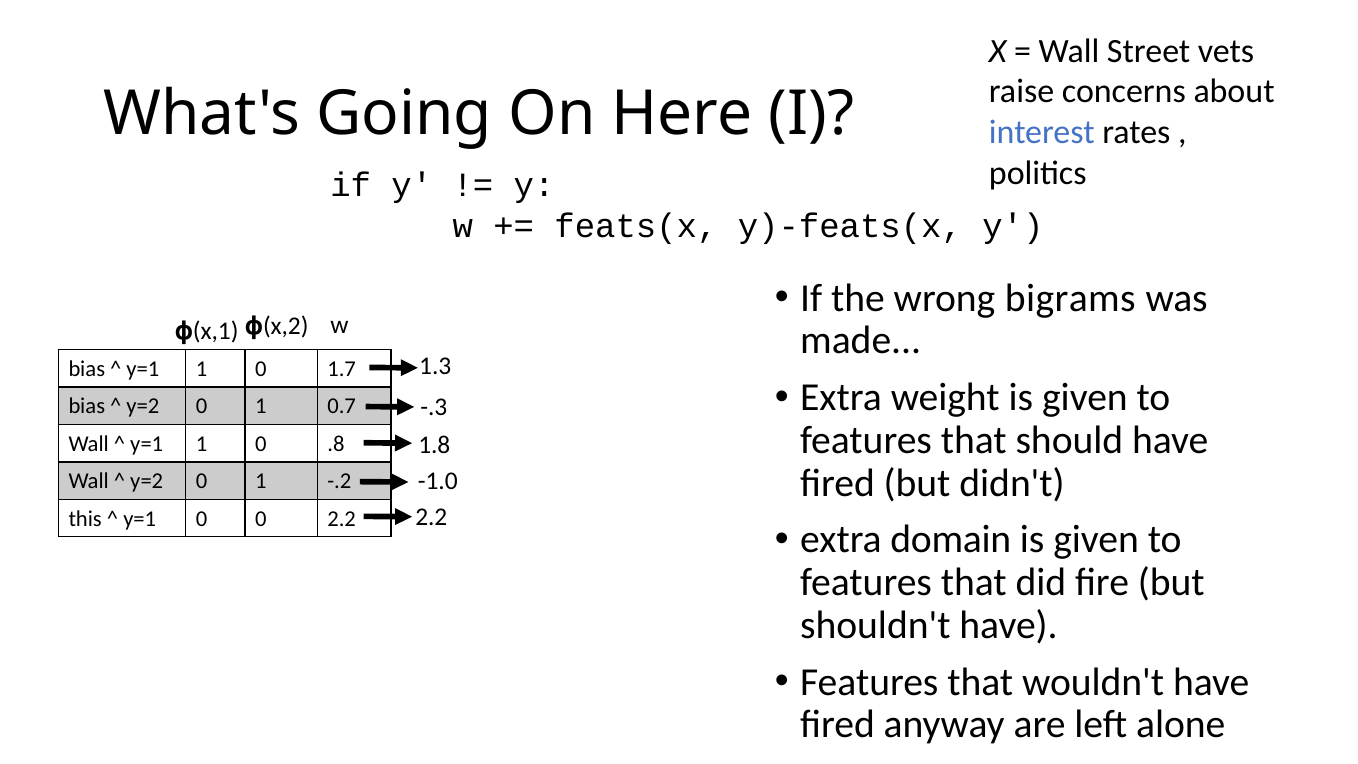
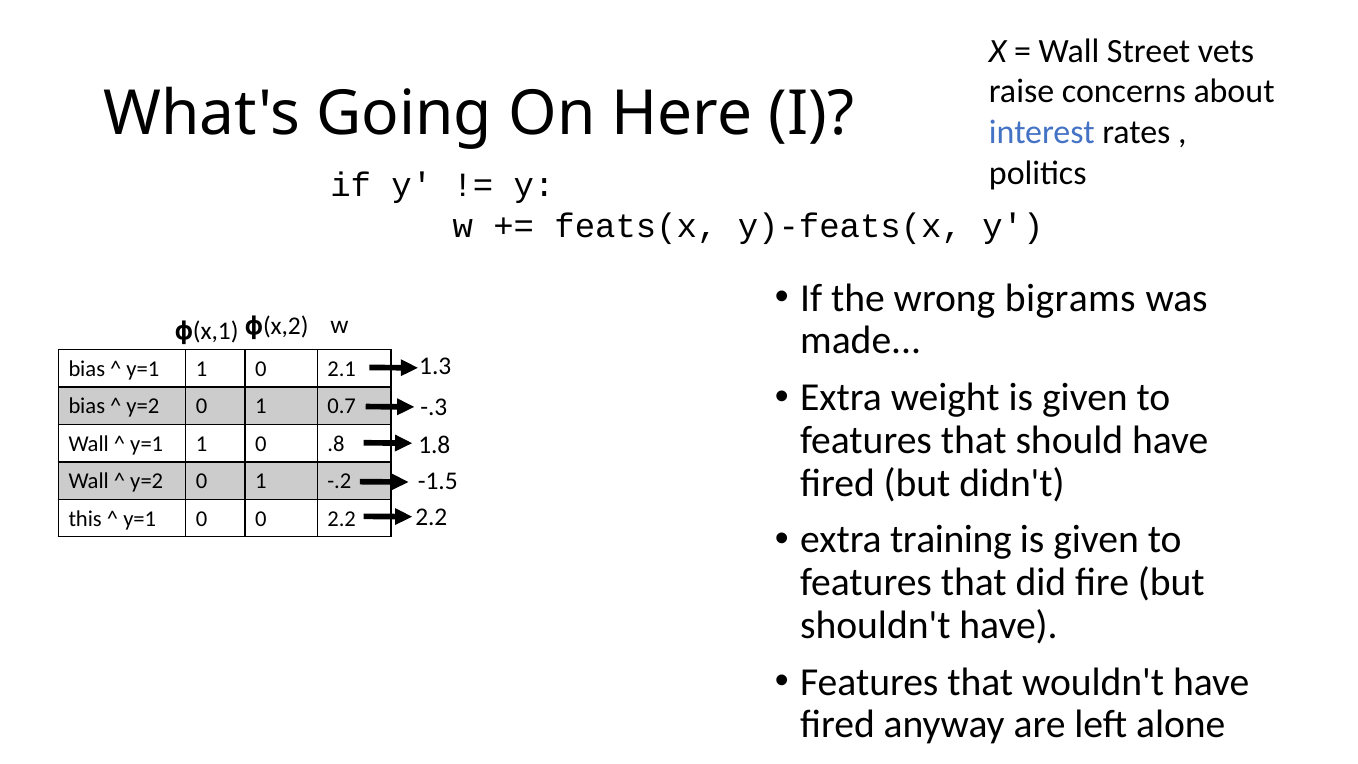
1.7: 1.7 -> 2.1 (342, 369)
-1.0: -1.0 -> -1.5 (438, 481)
domain: domain -> training (951, 540)
